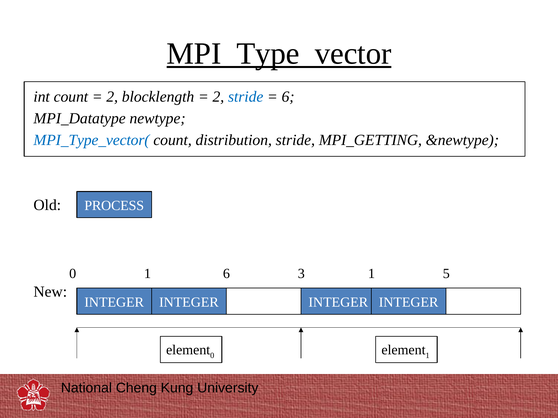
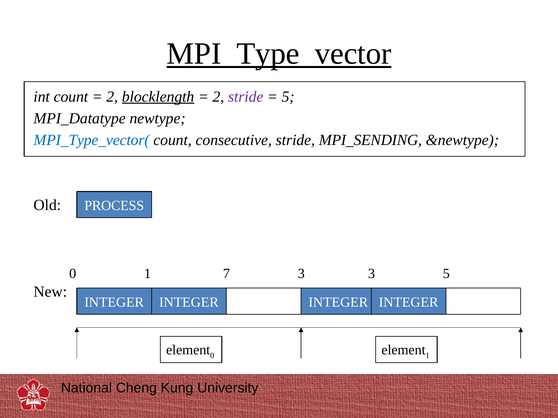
blocklength underline: none -> present (158, 97)
stride colour: blue -> purple (246, 97)
6: 6 -> 5 (288, 97)
distribution: distribution -> consecutive (234, 140)
MPI_GETTING: MPI_GETTING -> MPI_SENDING (370, 140)
1 6: 6 -> 7 (226, 274)
3 1: 1 -> 3 (372, 274)
